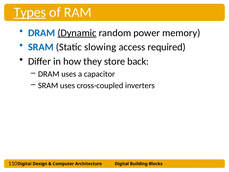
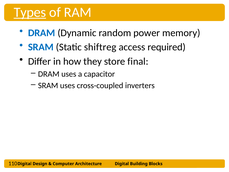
Dynamic underline: present -> none (77, 33)
slowing: slowing -> shiftreg (100, 47)
back: back -> final (138, 61)
